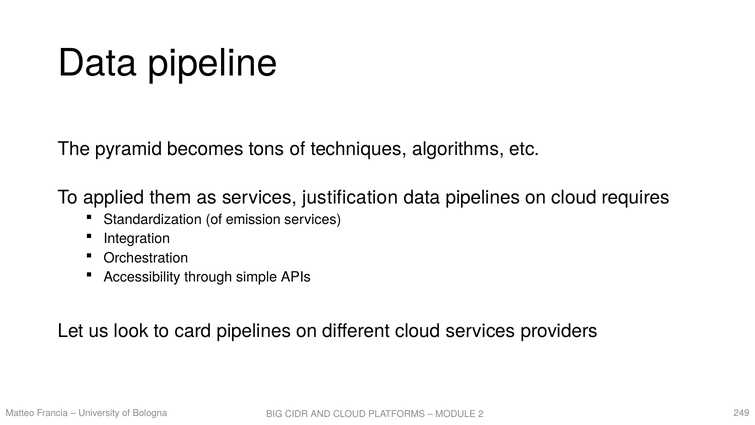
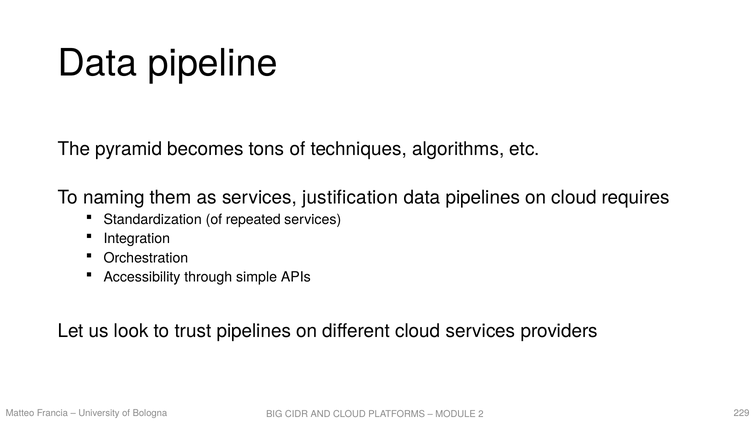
applied: applied -> naming (114, 198)
emission: emission -> repeated (253, 219)
card: card -> trust (193, 331)
249: 249 -> 229 (742, 413)
